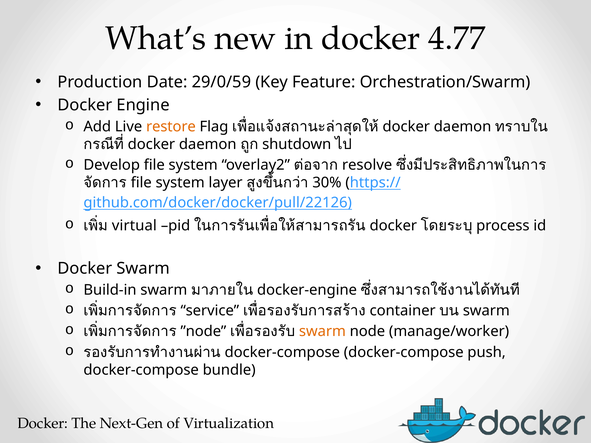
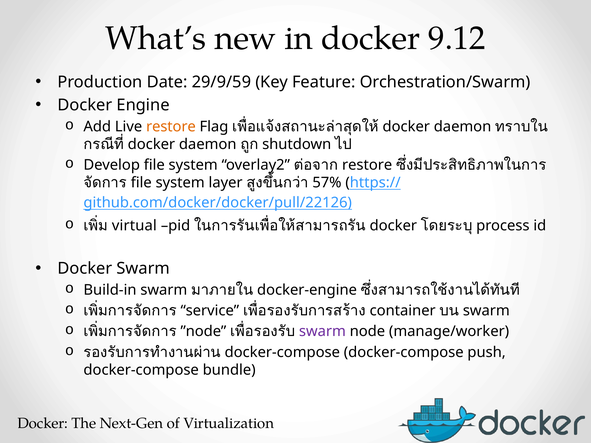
4.77: 4.77 -> 9.12 (457, 38)
29/0/59: 29/0/59 -> 29/9/59 (221, 82)
resolve: resolve -> restore (367, 165)
30%: 30% -> 57% (327, 183)
swarm colour: orange -> purple (322, 332)
